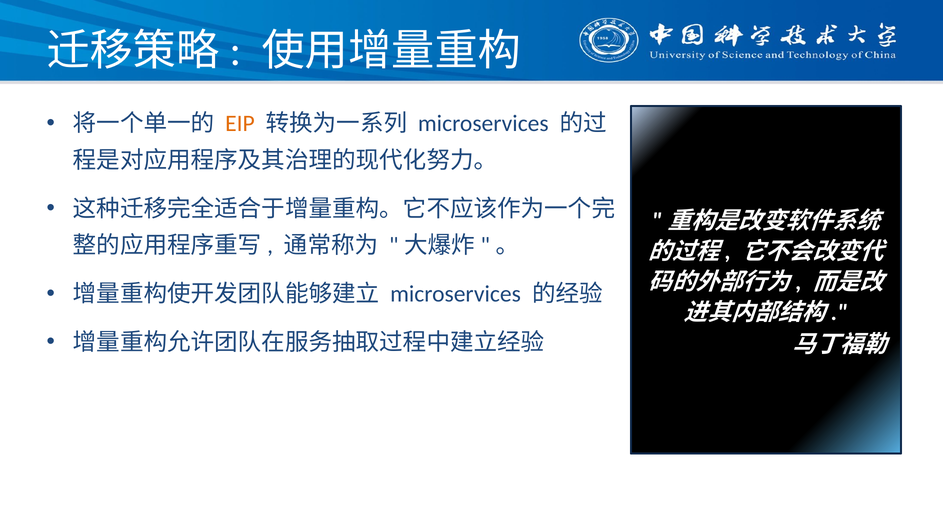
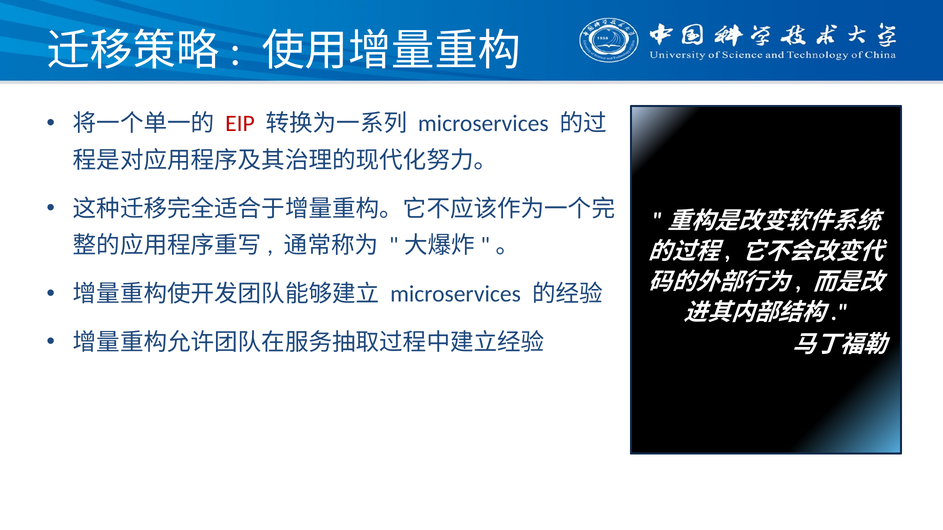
EIP colour: orange -> red (240, 124)
